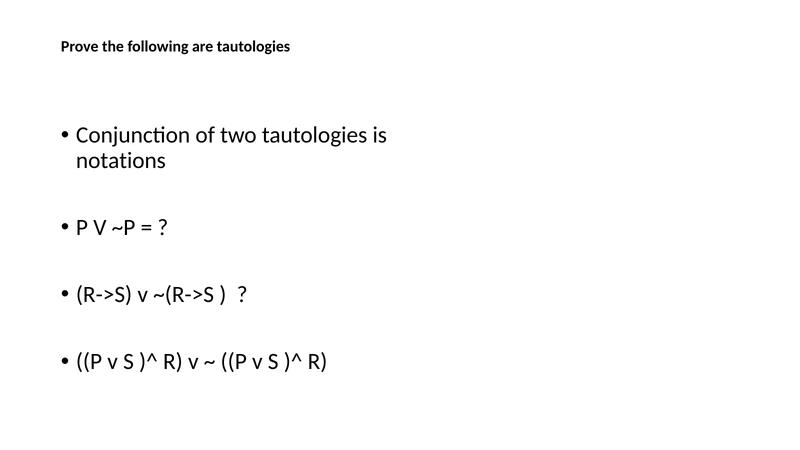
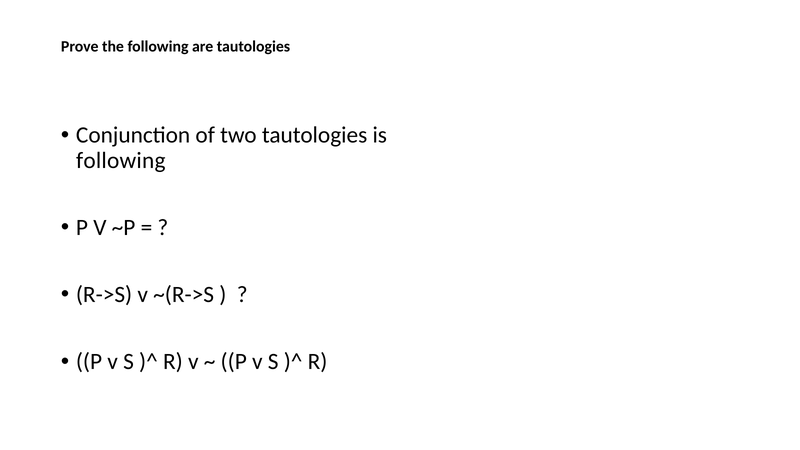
notations: notations -> following (121, 160)
